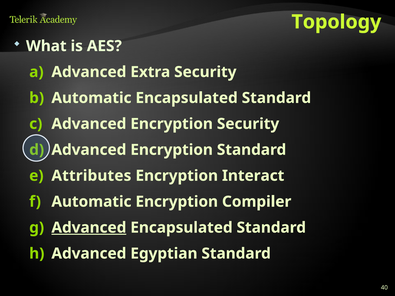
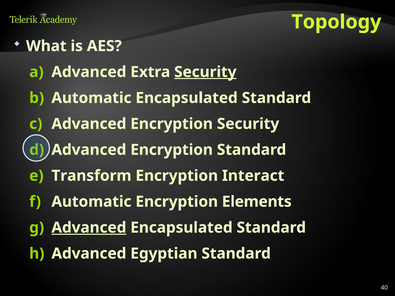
Security underline: none -> present (205, 72)
Attributes: Attributes -> Transform (91, 176)
Compiler: Compiler -> Elements (257, 202)
